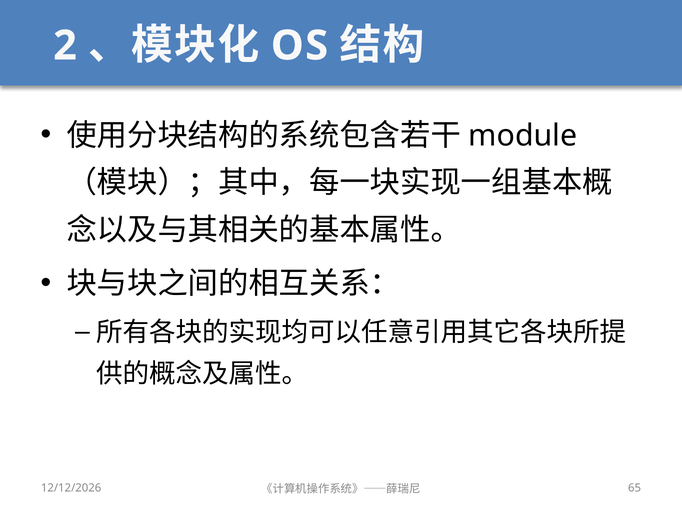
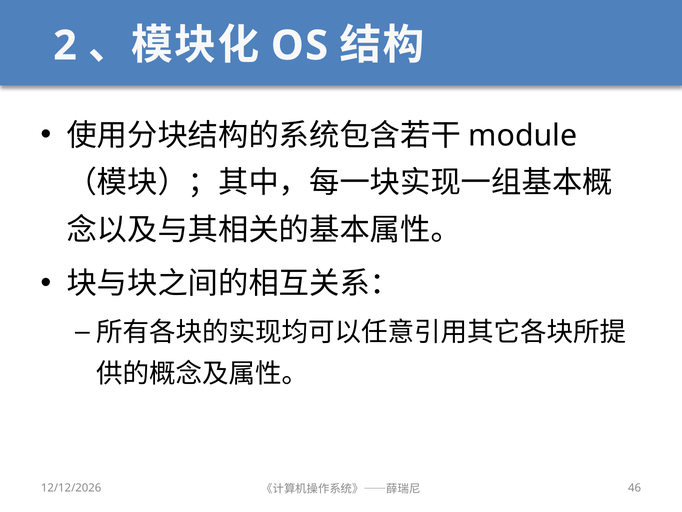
65: 65 -> 46 (635, 488)
